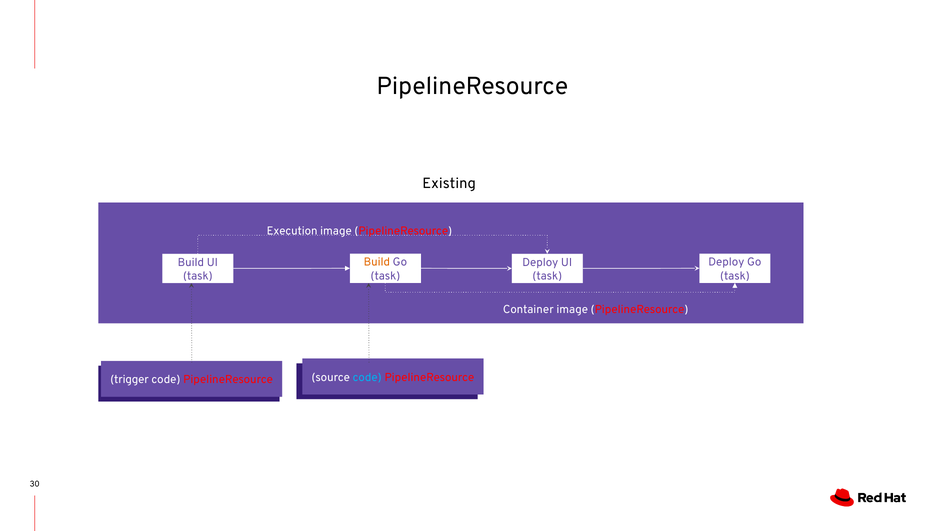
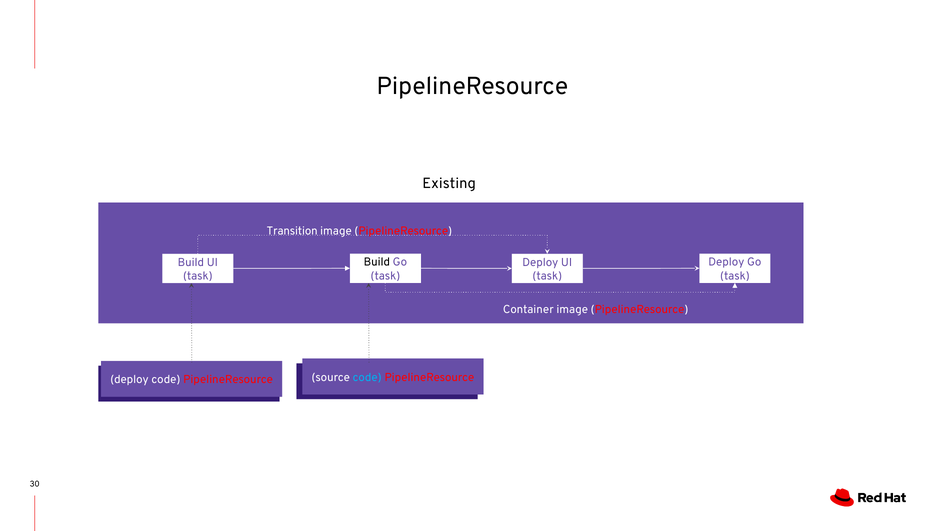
Execution: Execution -> Transition (292, 231)
Build colour: orange -> black (377, 262)
trigger: trigger -> deploy (129, 380)
